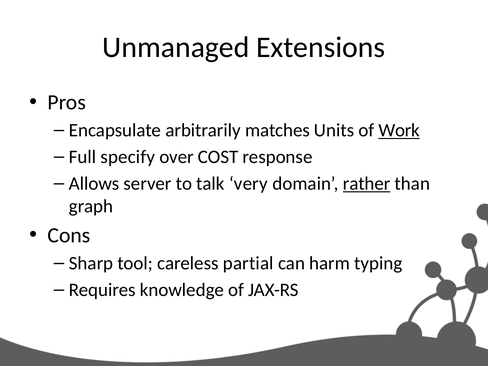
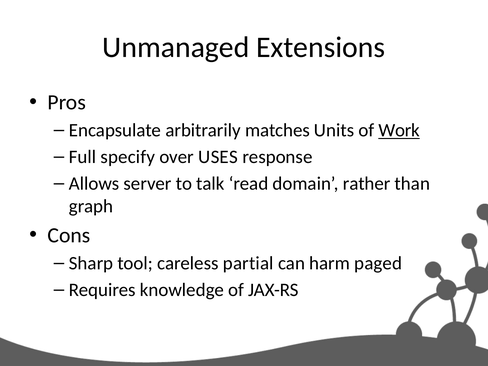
COST: COST -> USES (218, 157)
very: very -> read (248, 184)
rather underline: present -> none (367, 184)
typing: typing -> paged (378, 263)
